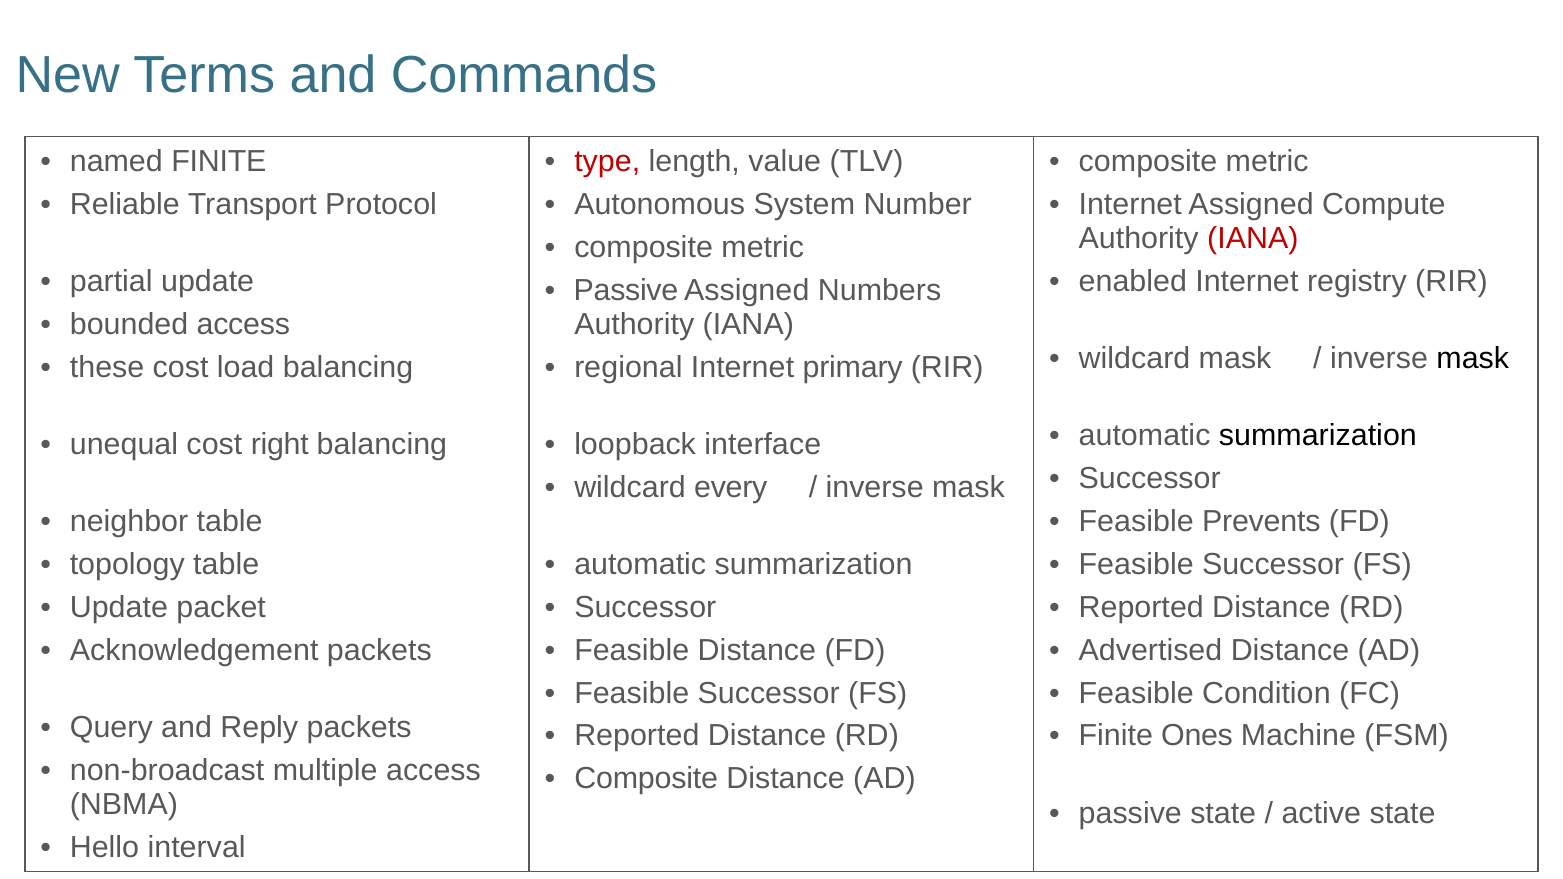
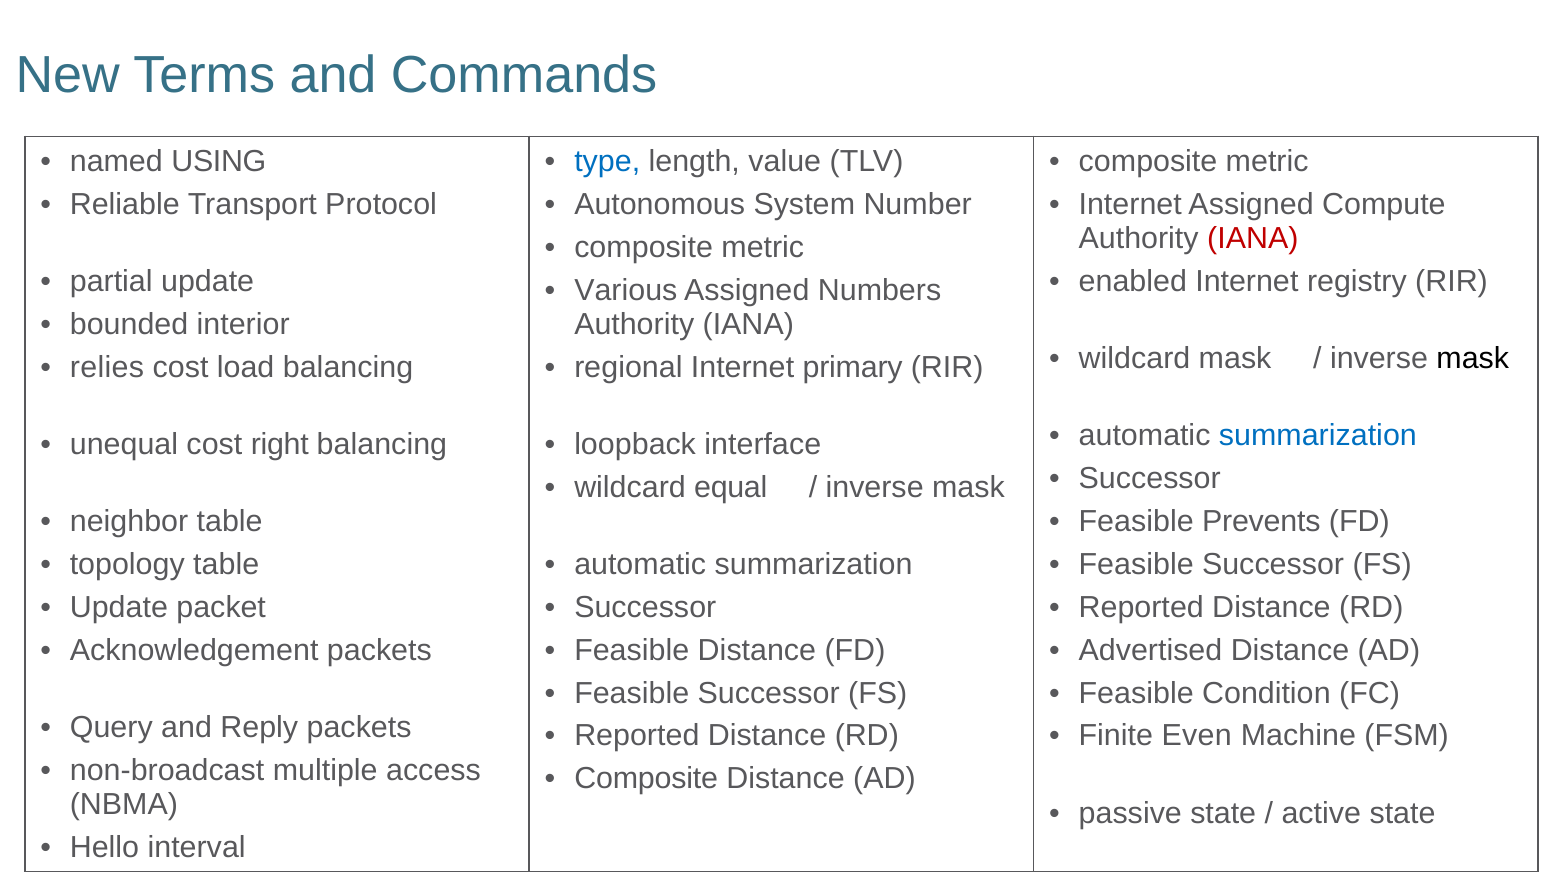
named FINITE: FINITE -> USING (219, 162)
type colour: red -> blue (607, 162)
Passive: Passive -> Various (626, 291)
bounded access: access -> interior (243, 325)
these: these -> relies (107, 368)
summarization colour: black -> blue (1318, 436)
every: every -> equal (731, 488)
Ones: Ones -> Even (1197, 736)
